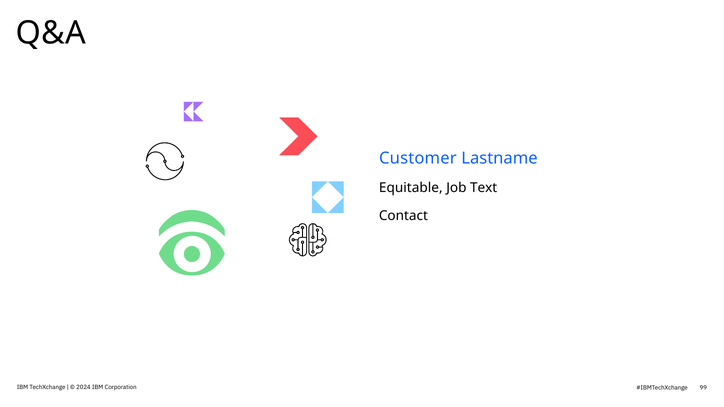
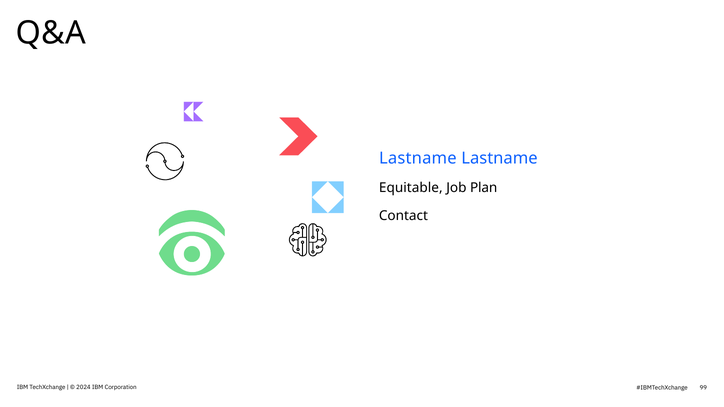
Customer: Customer -> Lastname (418, 158)
Text: Text -> Plan (484, 188)
